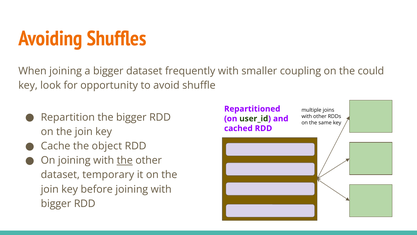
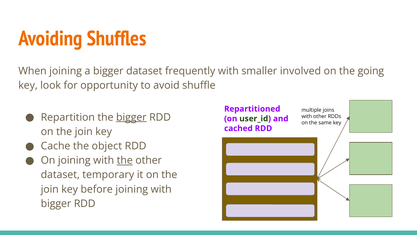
coupling: coupling -> involved (300, 71)
could: could -> going (371, 71)
bigger underline: none -> present (131, 117)
